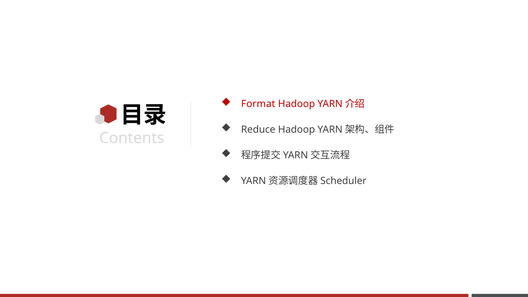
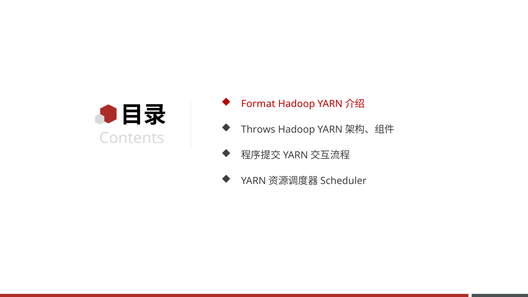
Reduce: Reduce -> Throws (258, 130)
